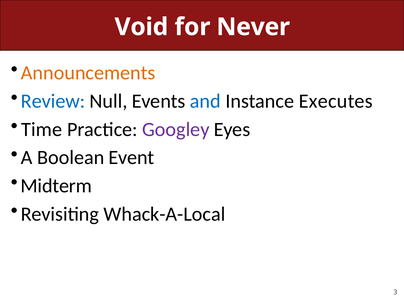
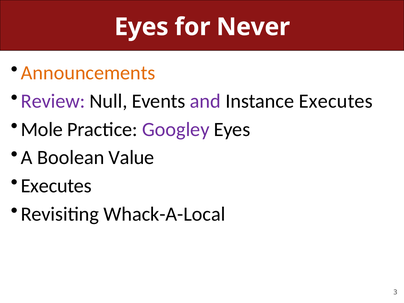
Void: Void -> Eyes (141, 27)
Review colour: blue -> purple (53, 101)
and colour: blue -> purple (205, 101)
Time: Time -> Mole (42, 129)
Event: Event -> Value (131, 158)
Midterm: Midterm -> Executes (56, 186)
